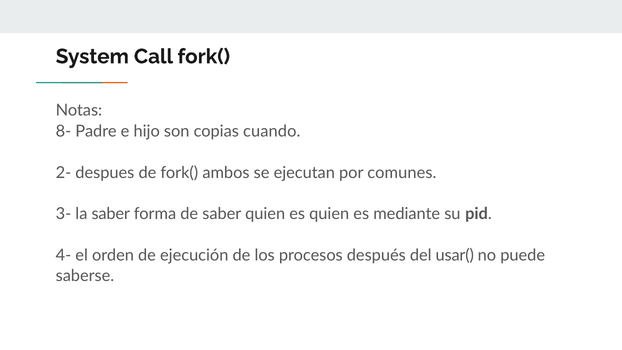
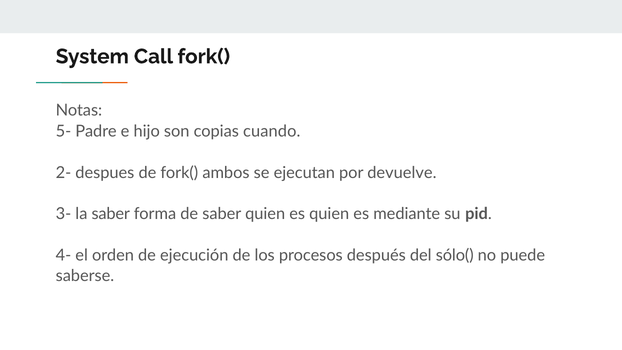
8-: 8- -> 5- (63, 131)
comunes: comunes -> devuelve (402, 173)
usar(: usar( -> sólo( (455, 255)
